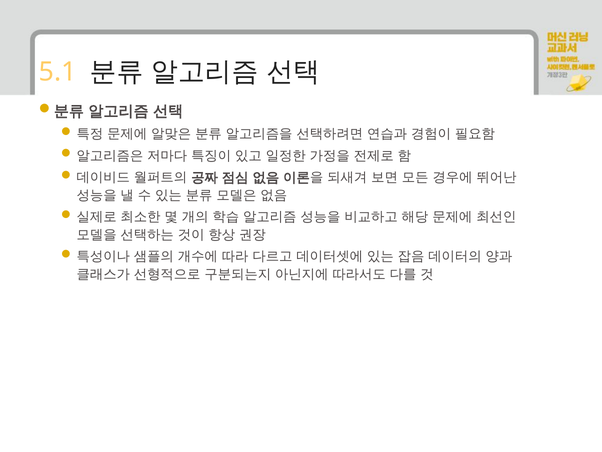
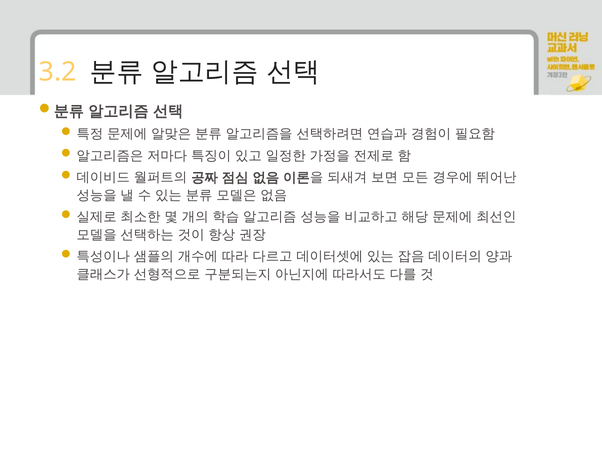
5.1: 5.1 -> 3.2 (58, 72)
